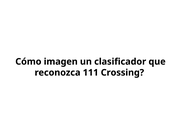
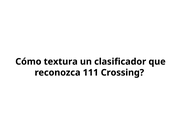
imagen: imagen -> textura (61, 61)
